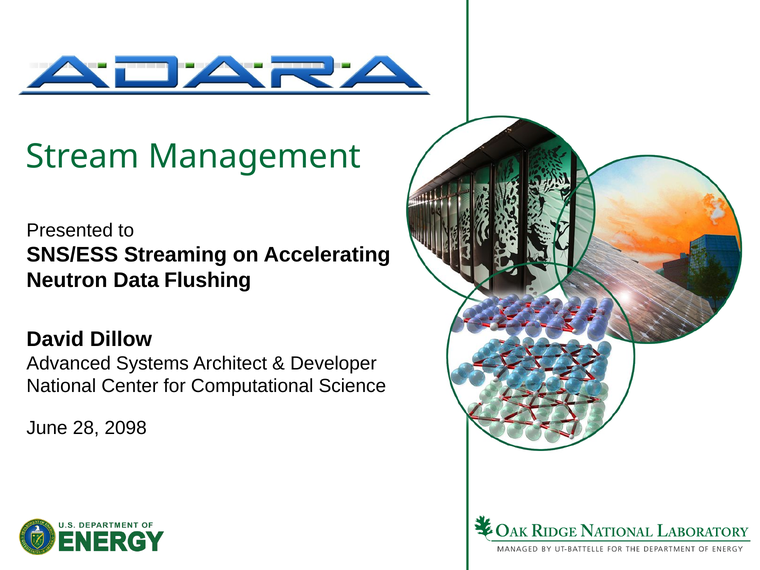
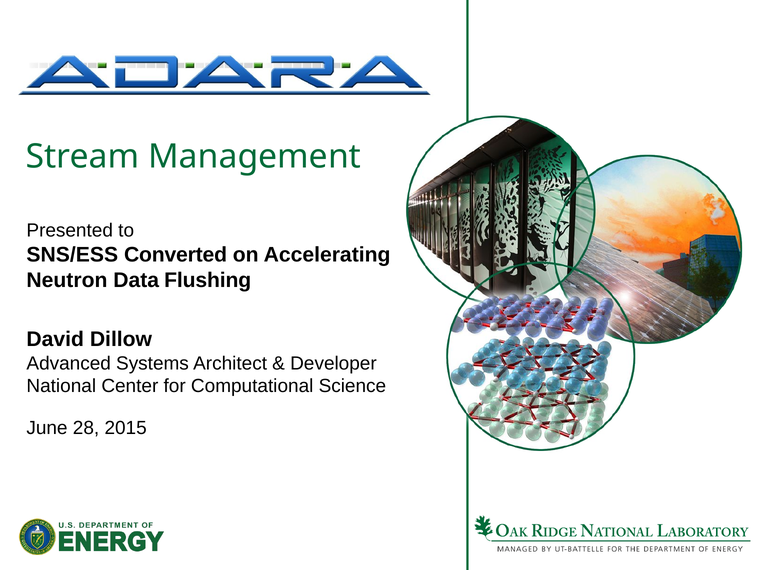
Streaming: Streaming -> Converted (176, 255)
2098: 2098 -> 2015 (126, 428)
